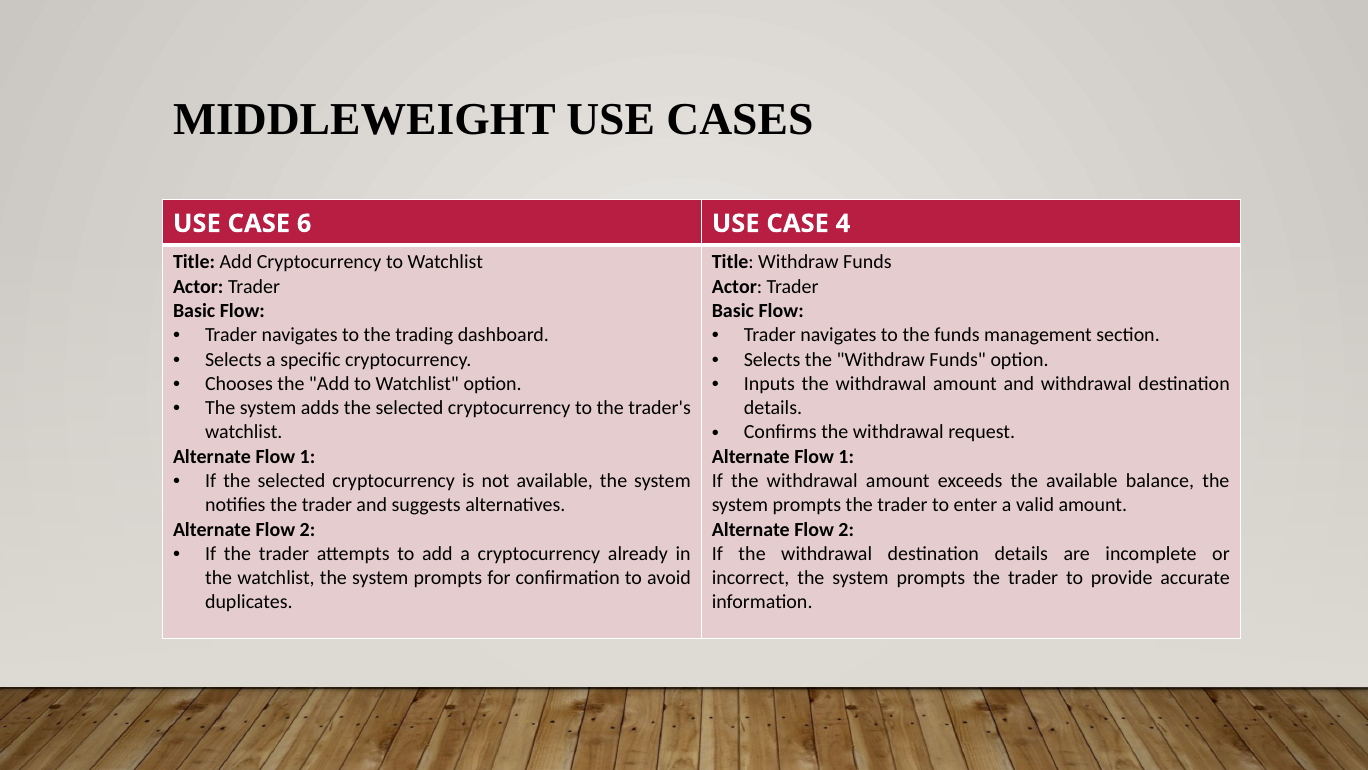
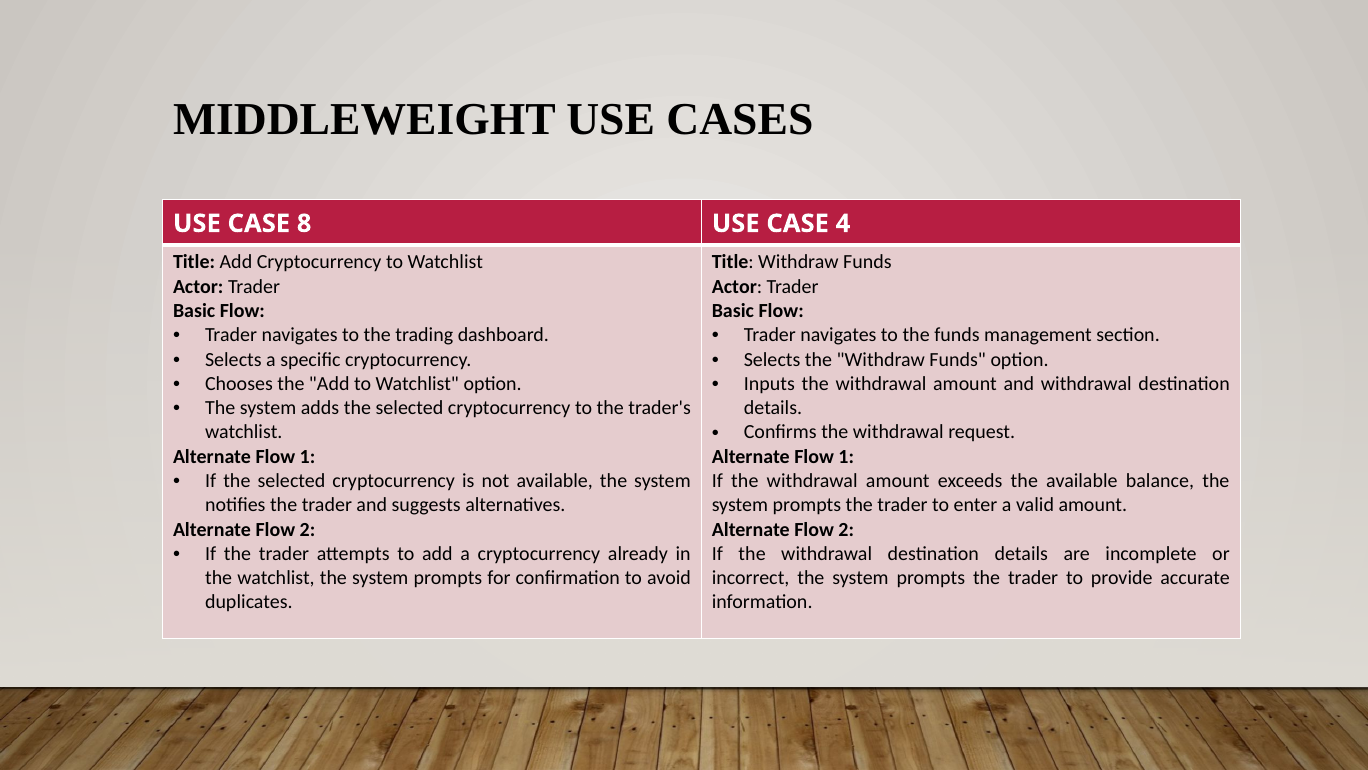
6: 6 -> 8 (304, 223)
